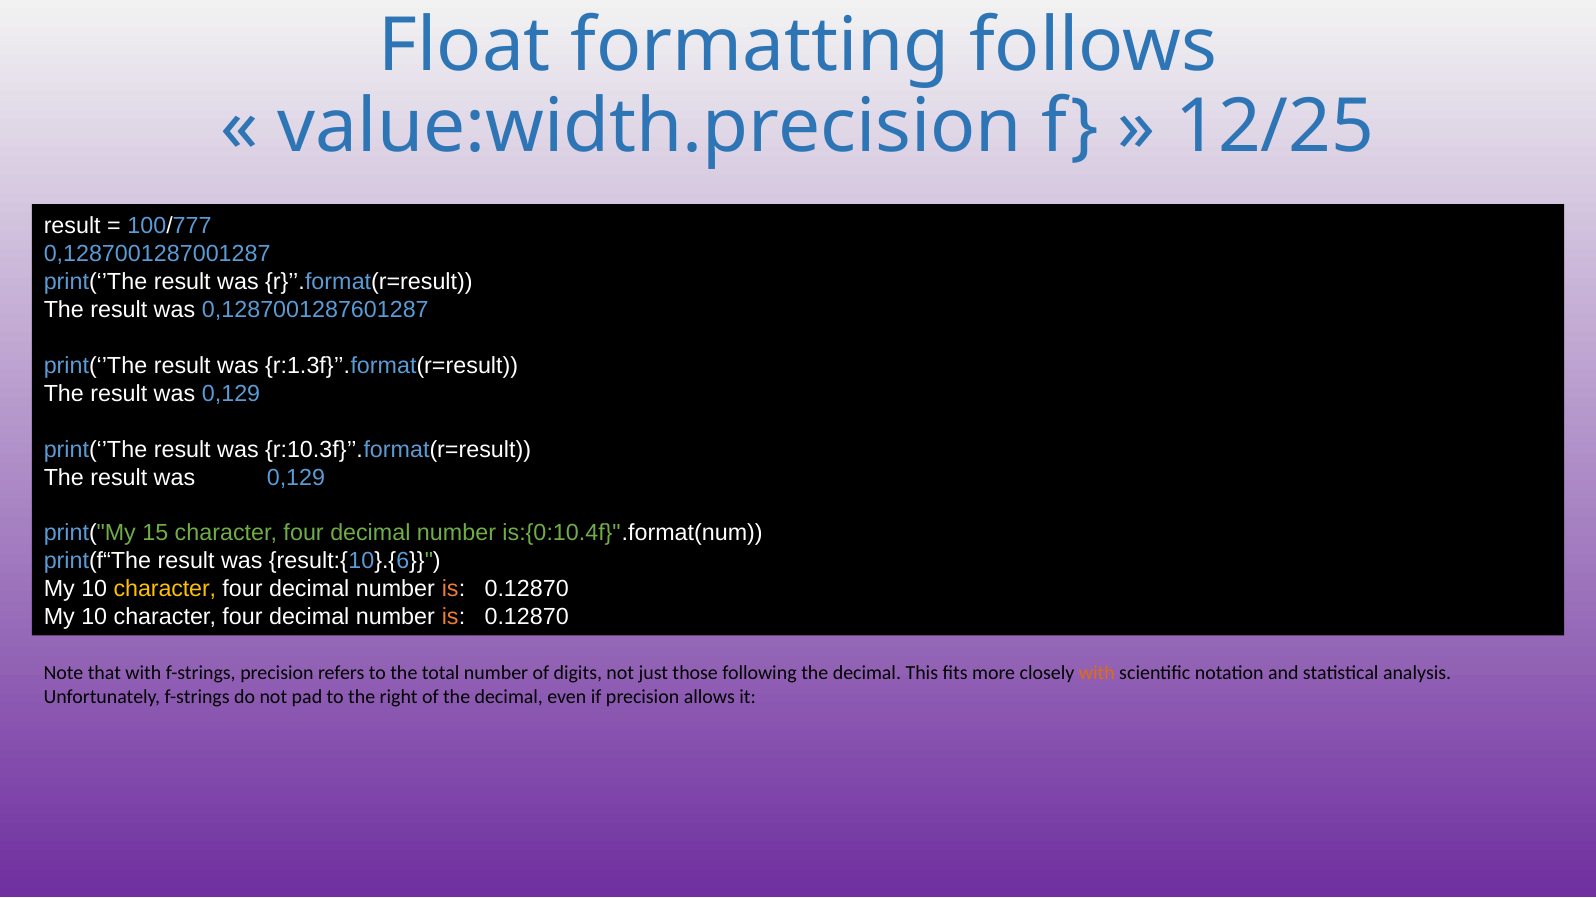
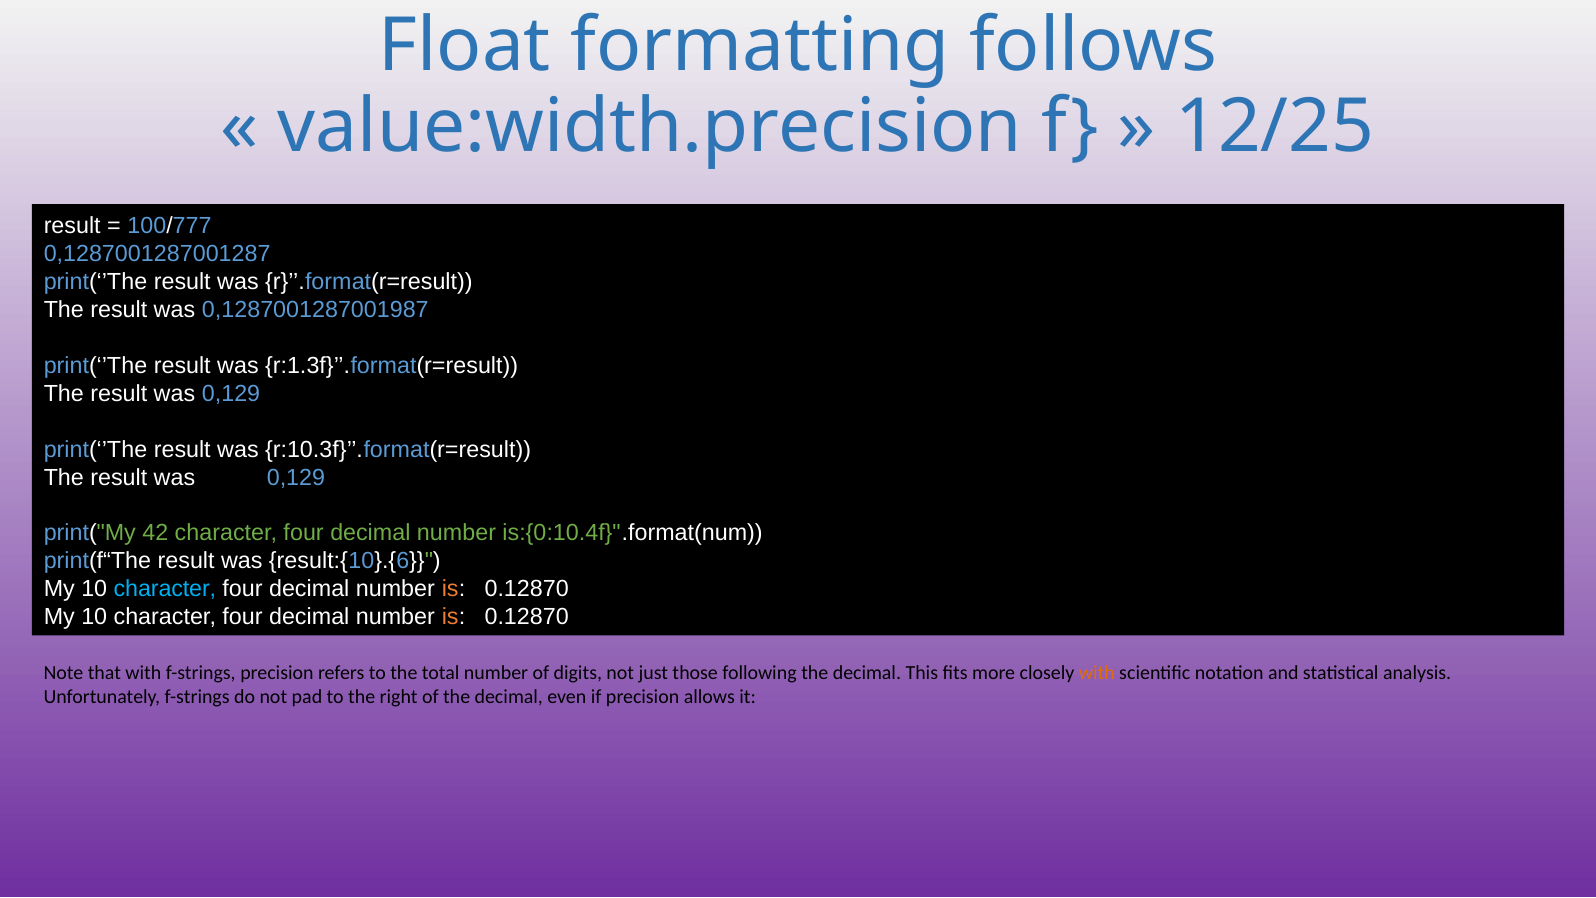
0,1287001287601287: 0,1287001287601287 -> 0,1287001287001987 (315, 310)
15: 15 -> 42 (155, 533)
character colour: yellow -> light blue (165, 589)
